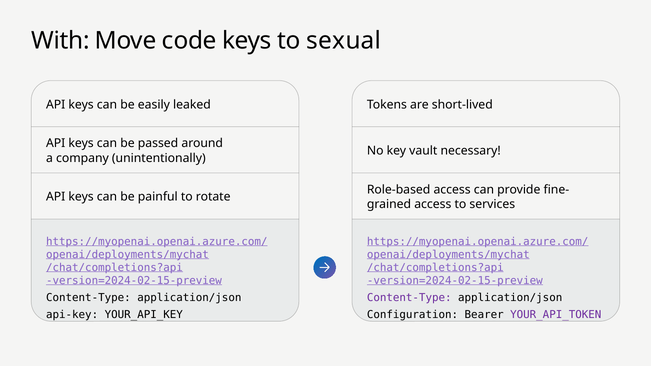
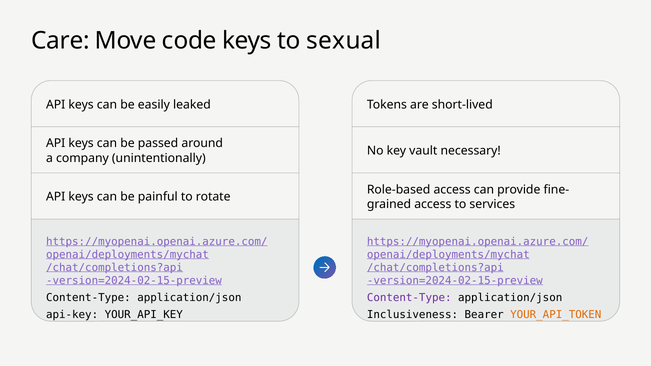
With: With -> Care (60, 41)
Configuration: Configuration -> Inclusiveness (412, 315)
YOUR_API_TOKEN colour: purple -> orange (556, 315)
